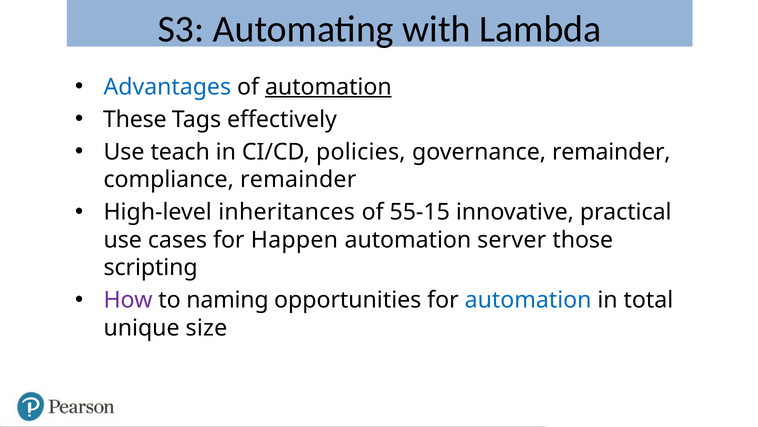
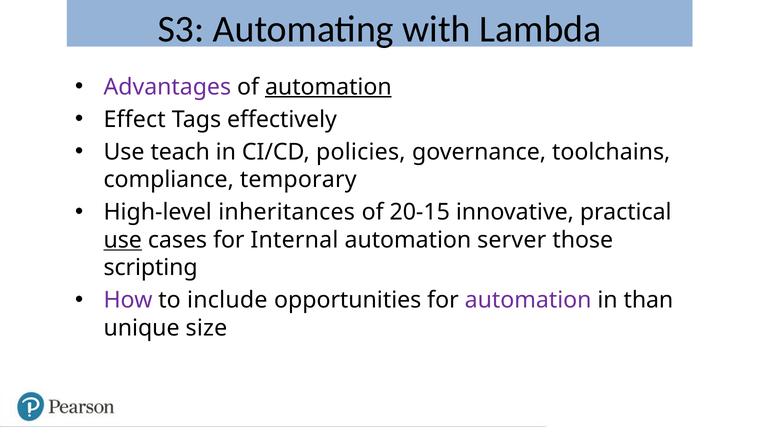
Advantages colour: blue -> purple (167, 87)
These: These -> Effect (135, 119)
governance remainder: remainder -> toolchains (611, 152)
compliance remainder: remainder -> temporary (298, 179)
55-15: 55-15 -> 20-15 (420, 212)
use underline: none -> present (123, 240)
Happen: Happen -> Internal (294, 240)
naming: naming -> include (227, 300)
automation colour: blue -> purple (528, 300)
total: total -> than (648, 300)
